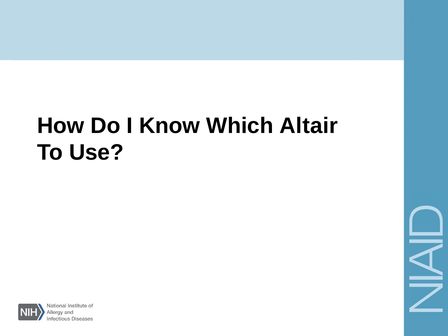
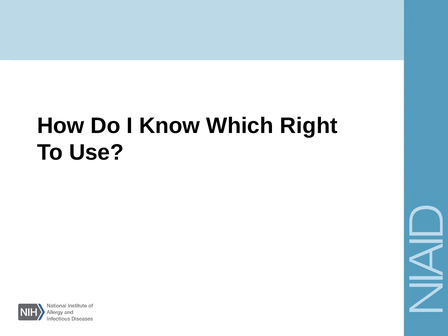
Altair: Altair -> Right (309, 126)
